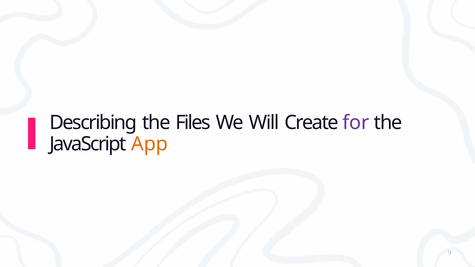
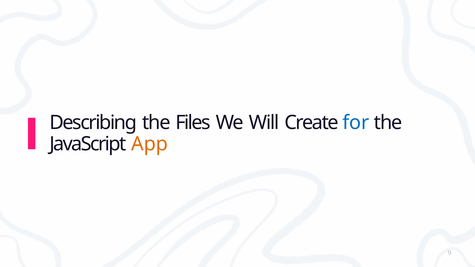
for colour: purple -> blue (356, 123)
